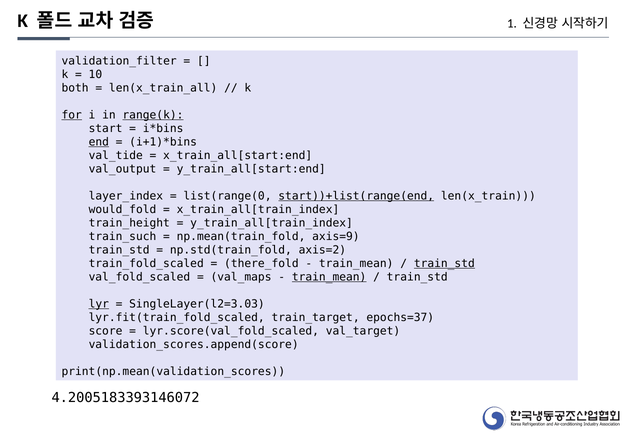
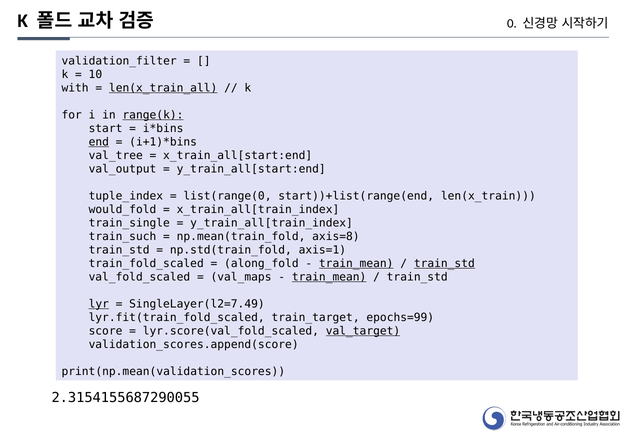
1: 1 -> 0 (512, 24)
both: both -> with (75, 88)
len(x_train_all underline: none -> present (163, 88)
for underline: present -> none (72, 115)
val_tide: val_tide -> val_tree (116, 155)
layer_index: layer_index -> tuple_index (126, 196)
start))+list(range(end underline: present -> none (356, 196)
train_height: train_height -> train_single (129, 223)
axis=9: axis=9 -> axis=8 (336, 236)
axis=2: axis=2 -> axis=1 (322, 250)
there_fold: there_fold -> along_fold (261, 263)
train_mean underline: none -> present (356, 263)
SingleLayer(l2=3.03: SingleLayer(l2=3.03 -> SingleLayer(l2=7.49 (197, 304)
epochs=37: epochs=37 -> epochs=99 (400, 317)
val_target underline: none -> present (363, 331)
4.2005183393146072: 4.2005183393146072 -> 2.3154155687290055 (126, 397)
